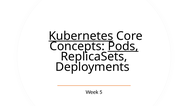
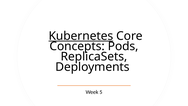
Pods underline: present -> none (123, 46)
